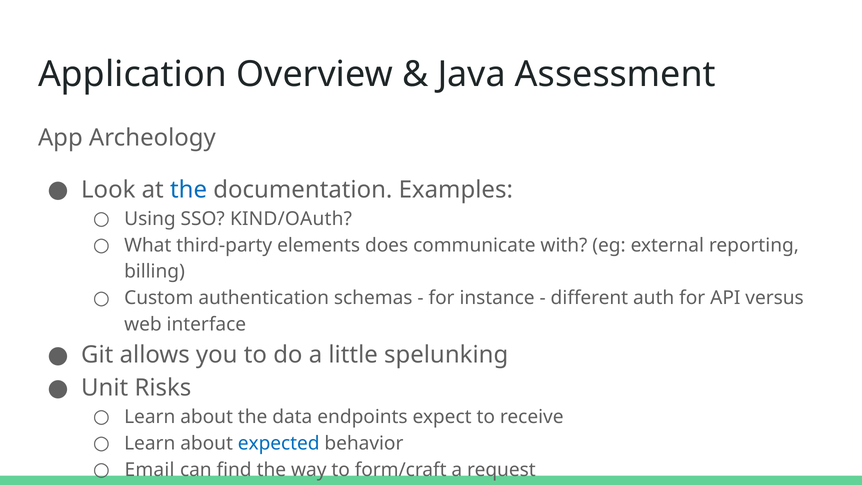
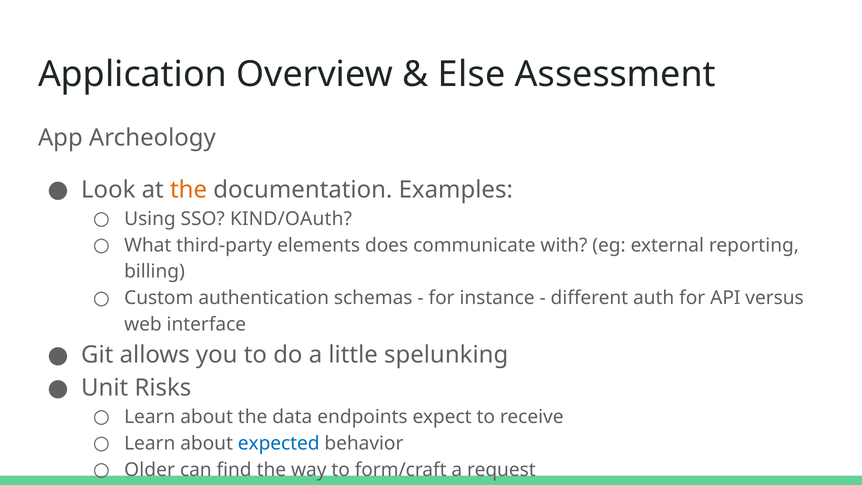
Java: Java -> Else (472, 75)
the colour: blue -> orange (189, 190)
Email: Email -> Older (150, 470)
